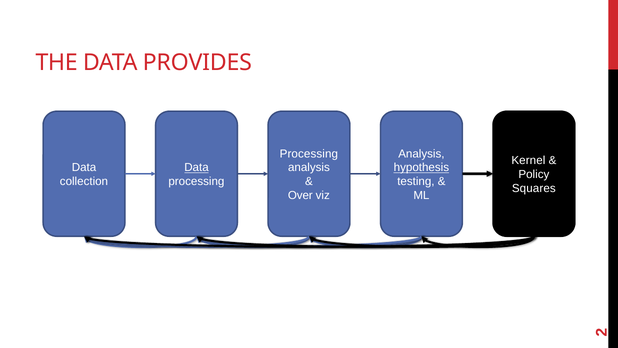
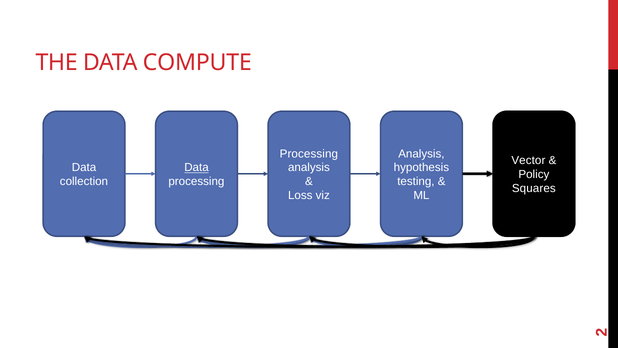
PROVIDES: PROVIDES -> COMPUTE (197, 63)
Kernel: Kernel -> Vector (528, 160)
hypothesis underline: present -> none (421, 167)
Over: Over -> Loss (300, 195)
